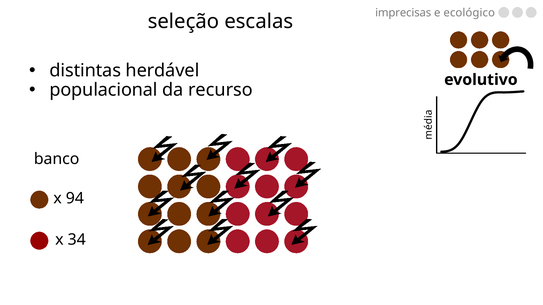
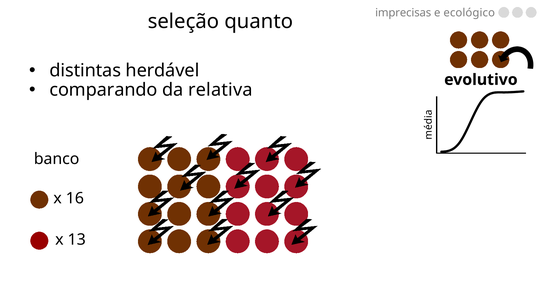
escalas: escalas -> quanto (259, 21)
populacional: populacional -> comparando (103, 90)
recurso: recurso -> relativa (220, 90)
94: 94 -> 16 (75, 198)
34: 34 -> 13 (77, 240)
